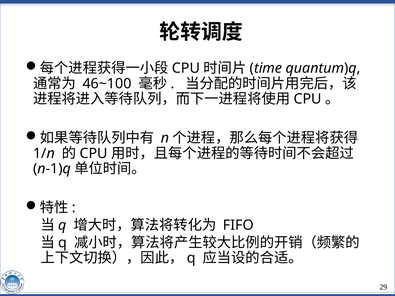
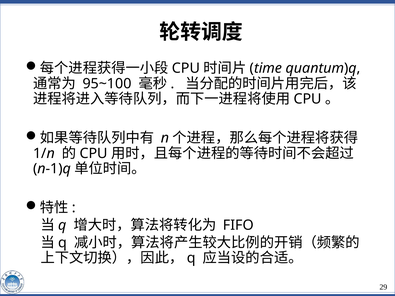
46~100: 46~100 -> 95~100 (107, 84)
